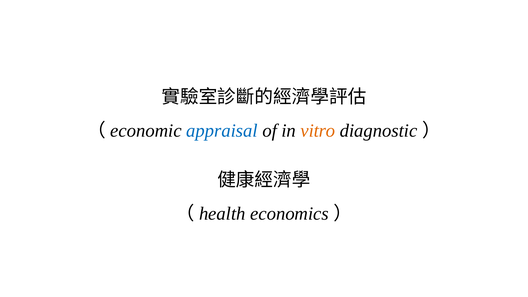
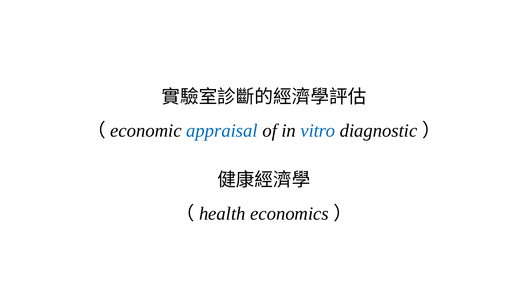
vitro colour: orange -> blue (318, 131)
